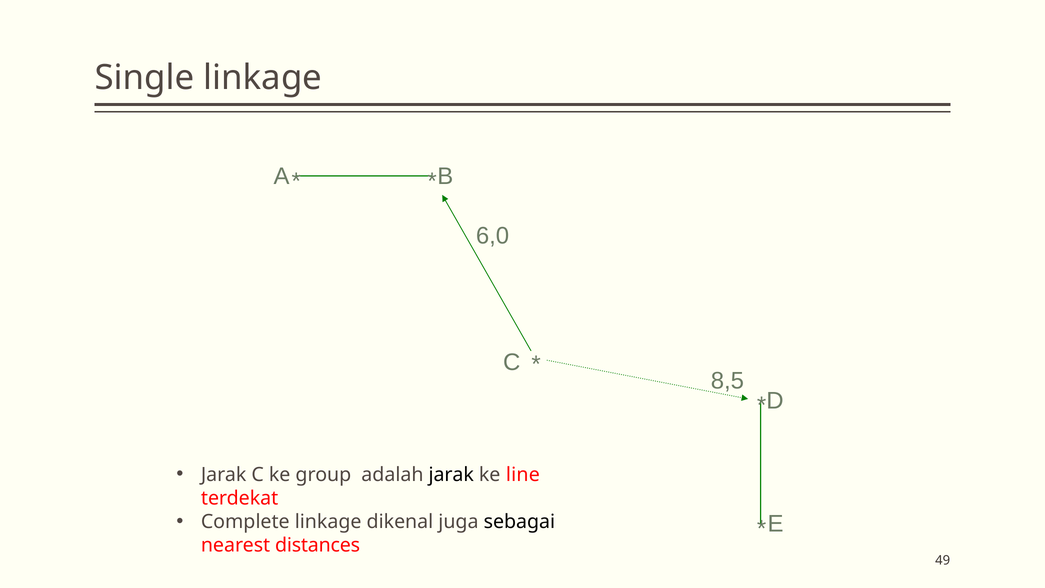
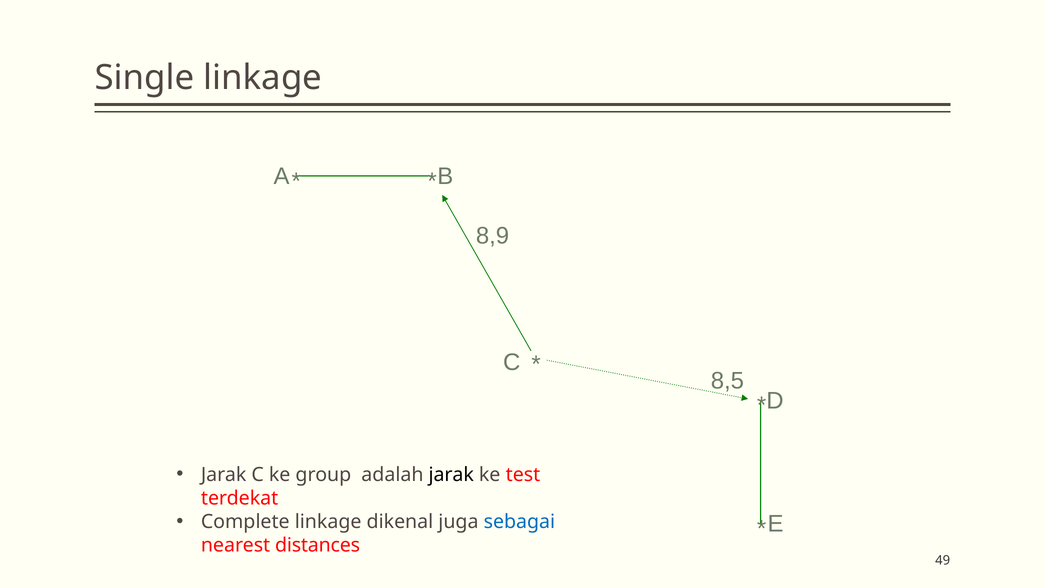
6,0: 6,0 -> 8,9 (493, 236)
line: line -> test (523, 474)
sebagai colour: black -> blue (519, 521)
